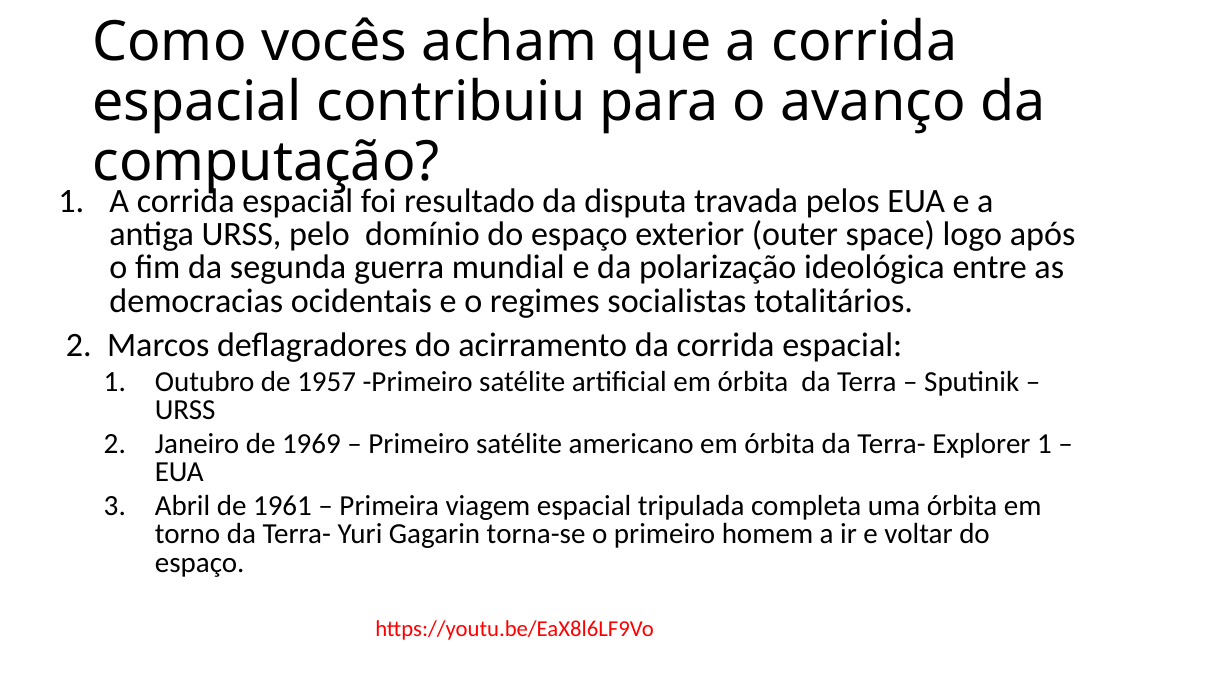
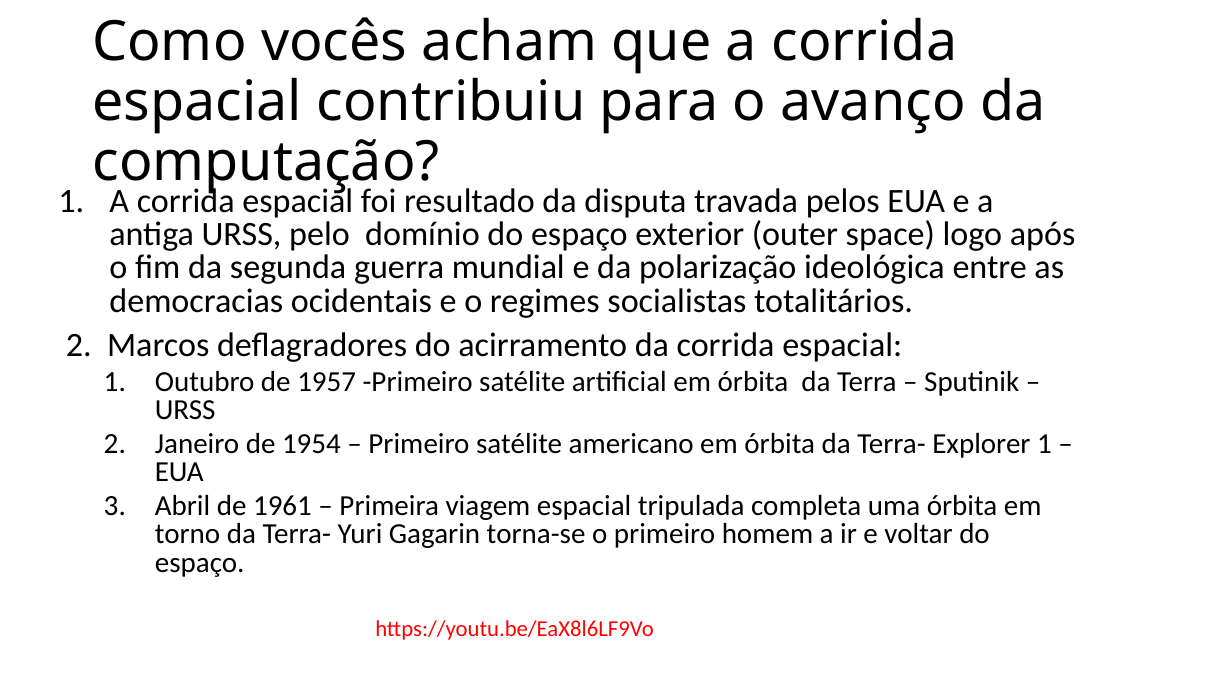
1969: 1969 -> 1954 (311, 444)
